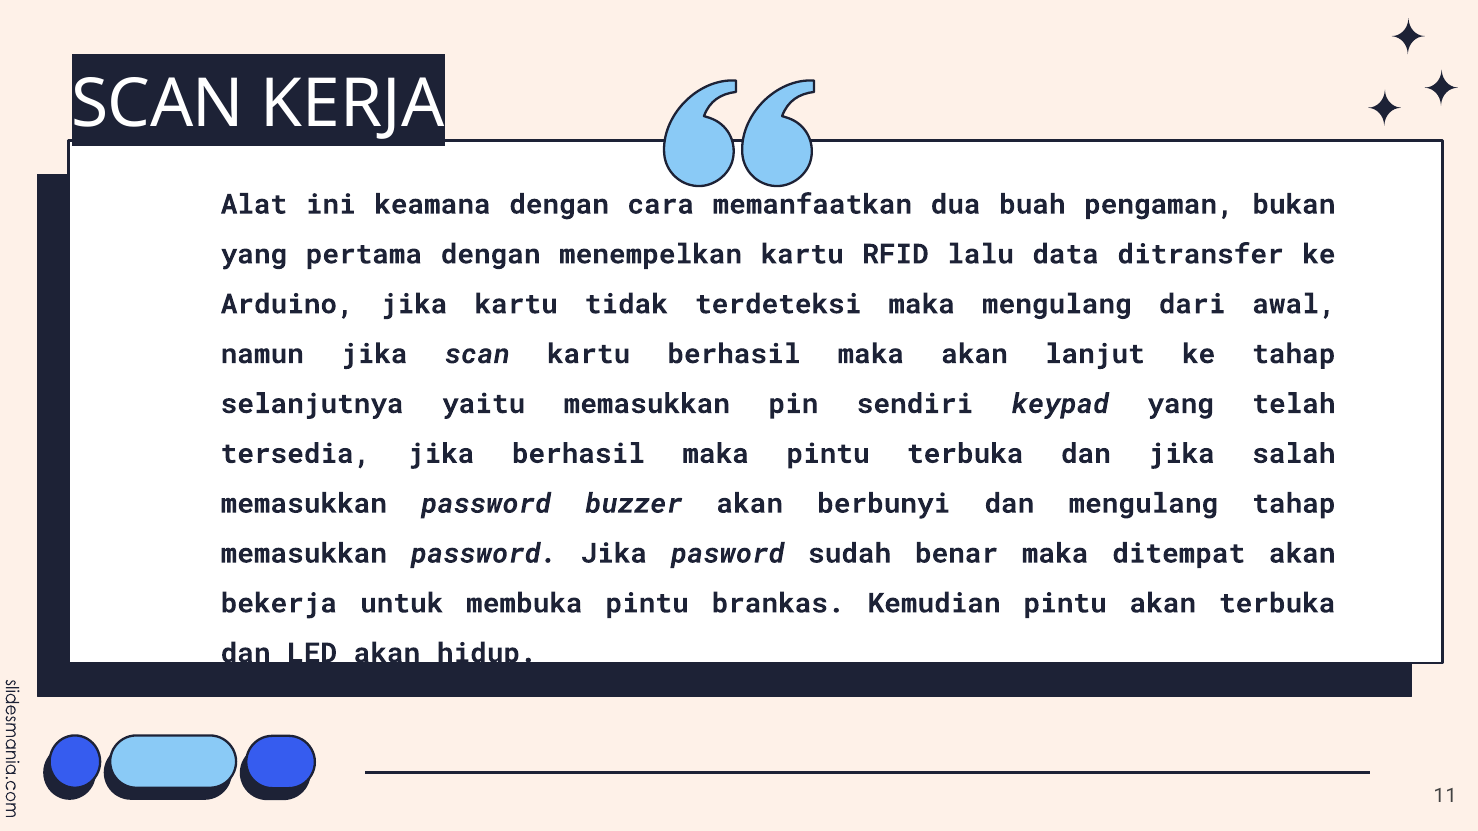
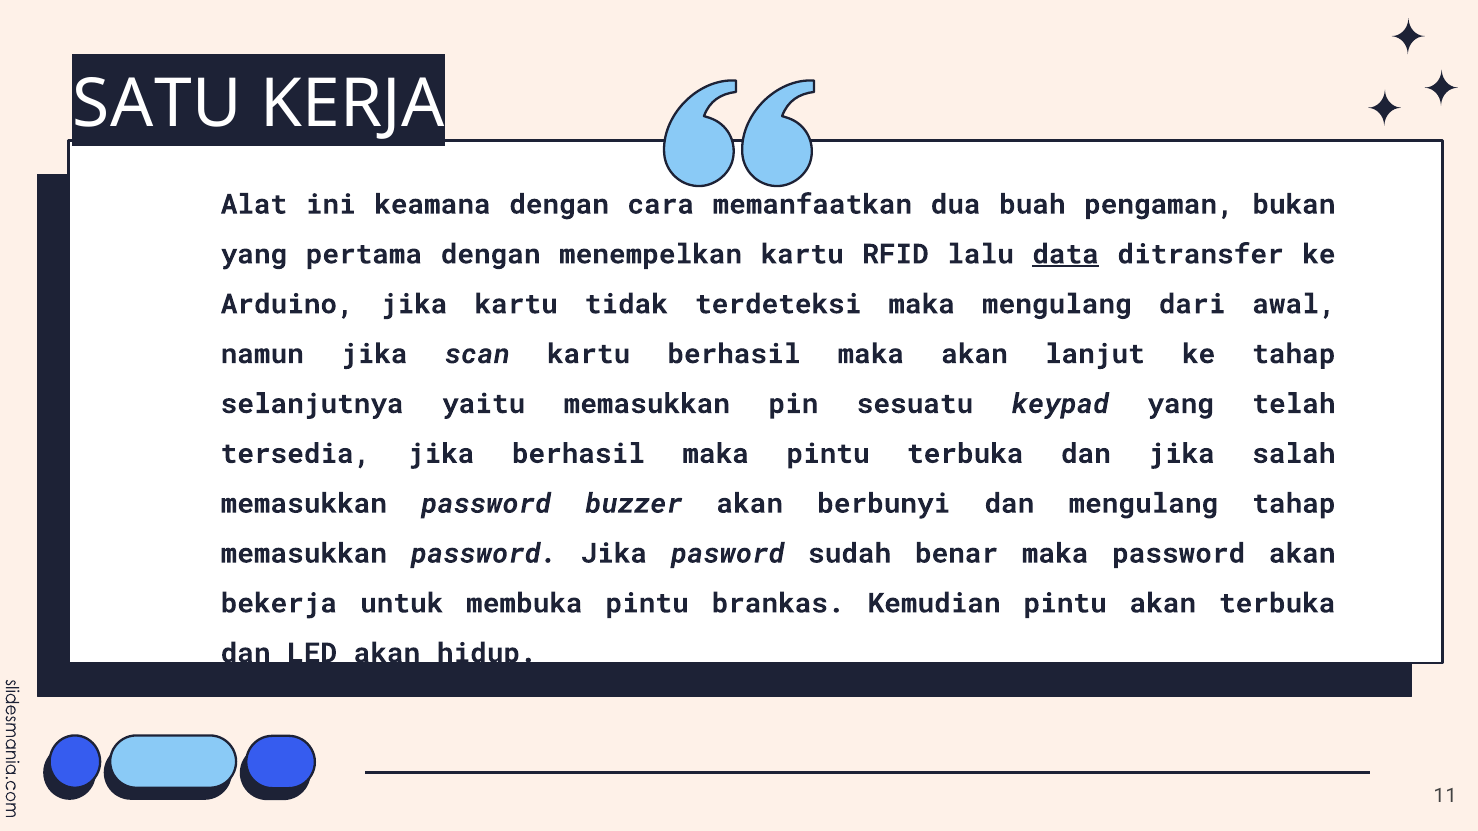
SCAN: SCAN -> SATU (157, 104)
data underline: none -> present (1066, 254)
sendiri: sendiri -> sesuatu (915, 404)
maka ditempat: ditempat -> password (1179, 554)
